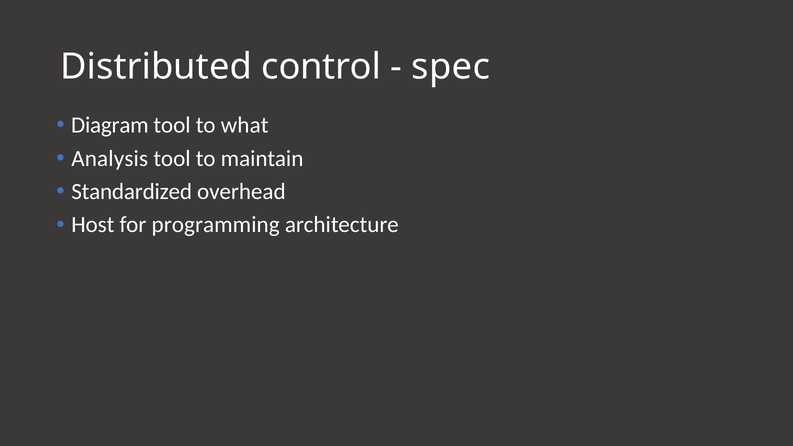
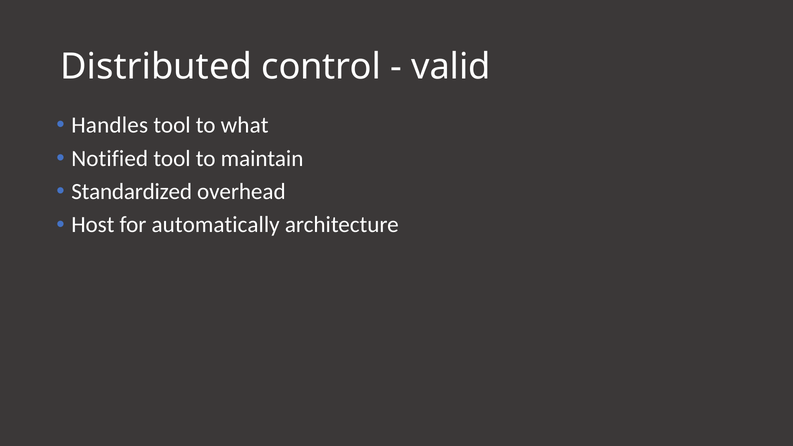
spec: spec -> valid (451, 67)
Diagram: Diagram -> Handles (110, 125)
Analysis: Analysis -> Notified (110, 158)
programming: programming -> automatically (216, 225)
